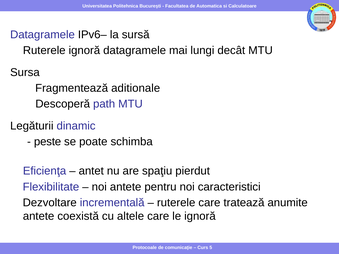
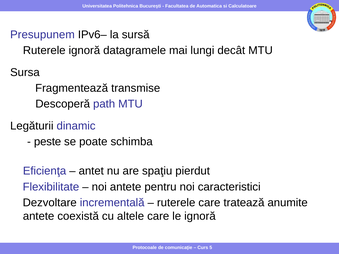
Datagramele: Datagramele -> Presupunem (42, 35)
aditionale: aditionale -> transmise (136, 88)
